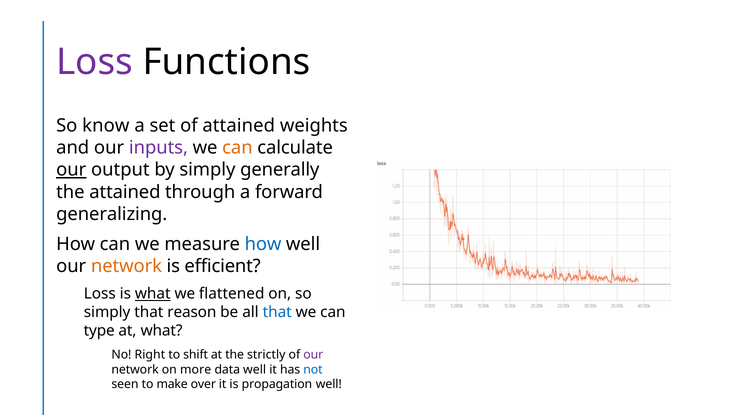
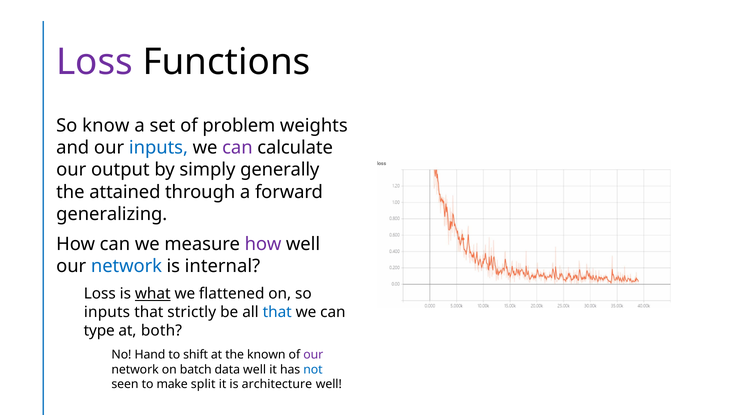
of attained: attained -> problem (239, 125)
inputs colour: purple -> blue (158, 148)
can colour: orange -> purple (237, 148)
our underline: present -> none (71, 170)
how colour: blue -> purple (263, 244)
network colour: orange -> blue (127, 266)
efficient: efficient -> internal (222, 266)
simply: simply -> inputs (107, 312)
reason: reason -> strictly (192, 312)
at what: what -> both (161, 330)
Right: Right -> Hand (150, 354)
strictly: strictly -> known (266, 354)
more: more -> batch (196, 369)
over: over -> split (203, 384)
propagation: propagation -> architecture (277, 384)
